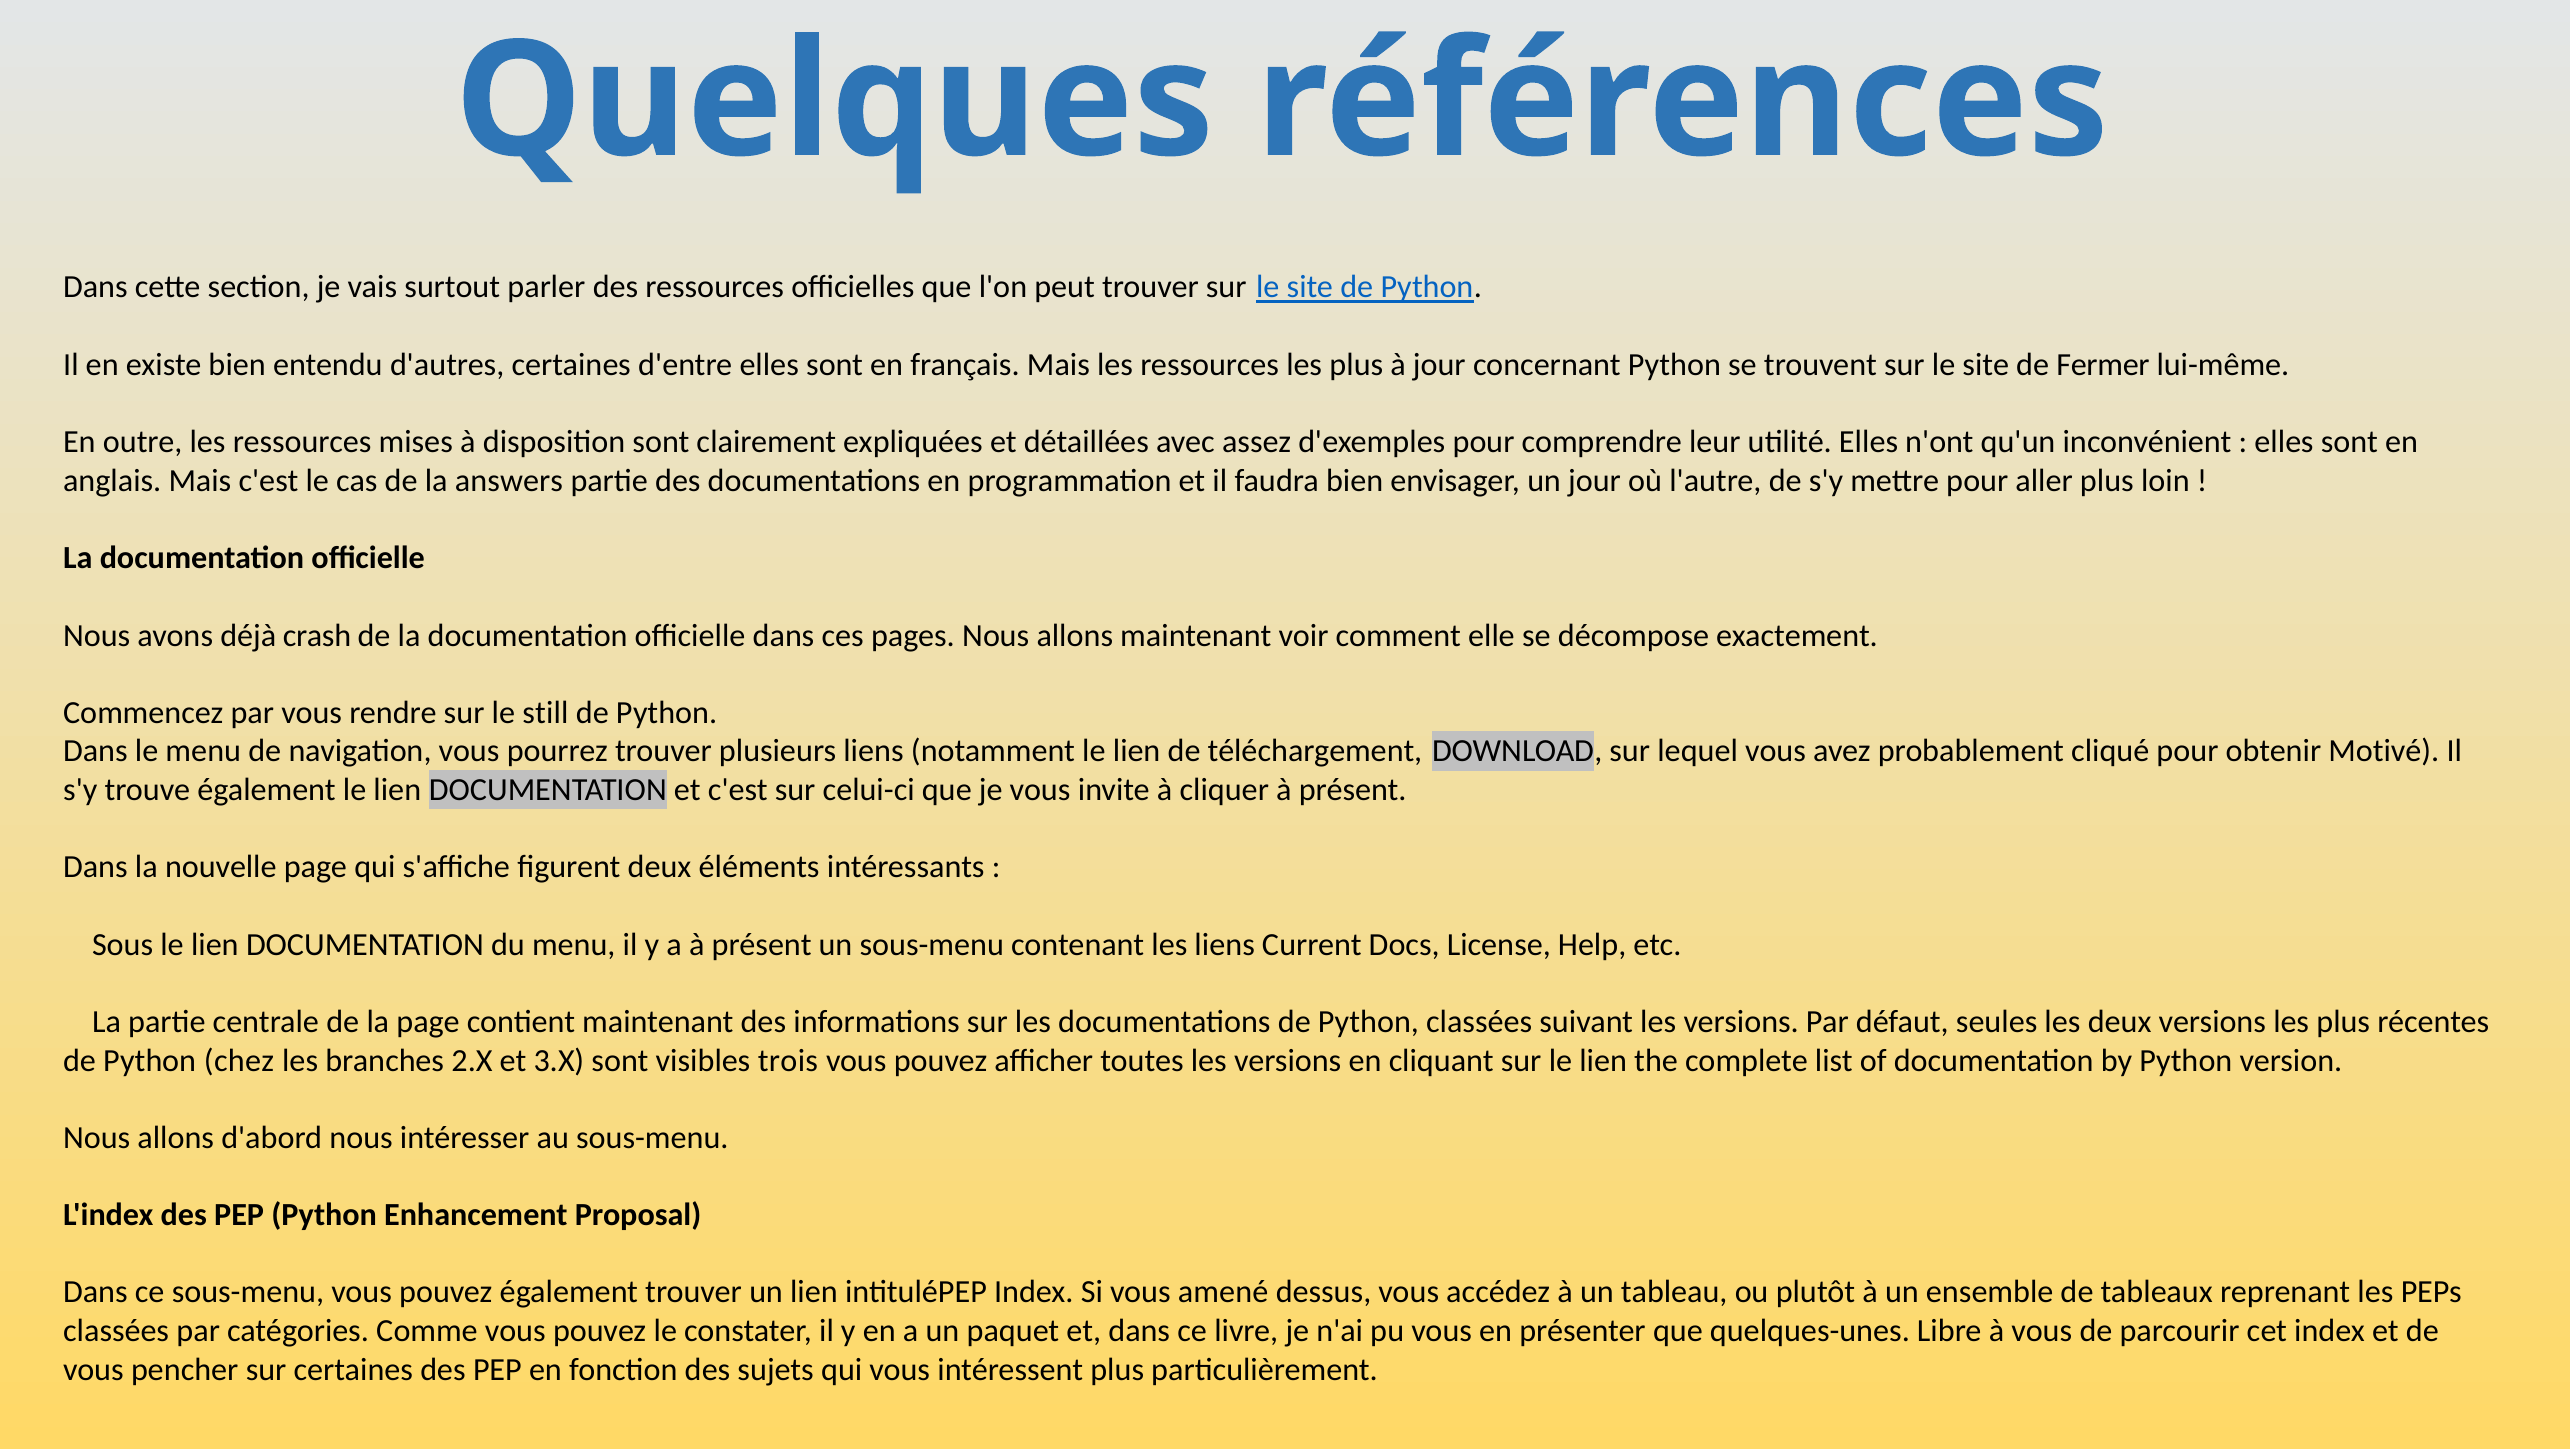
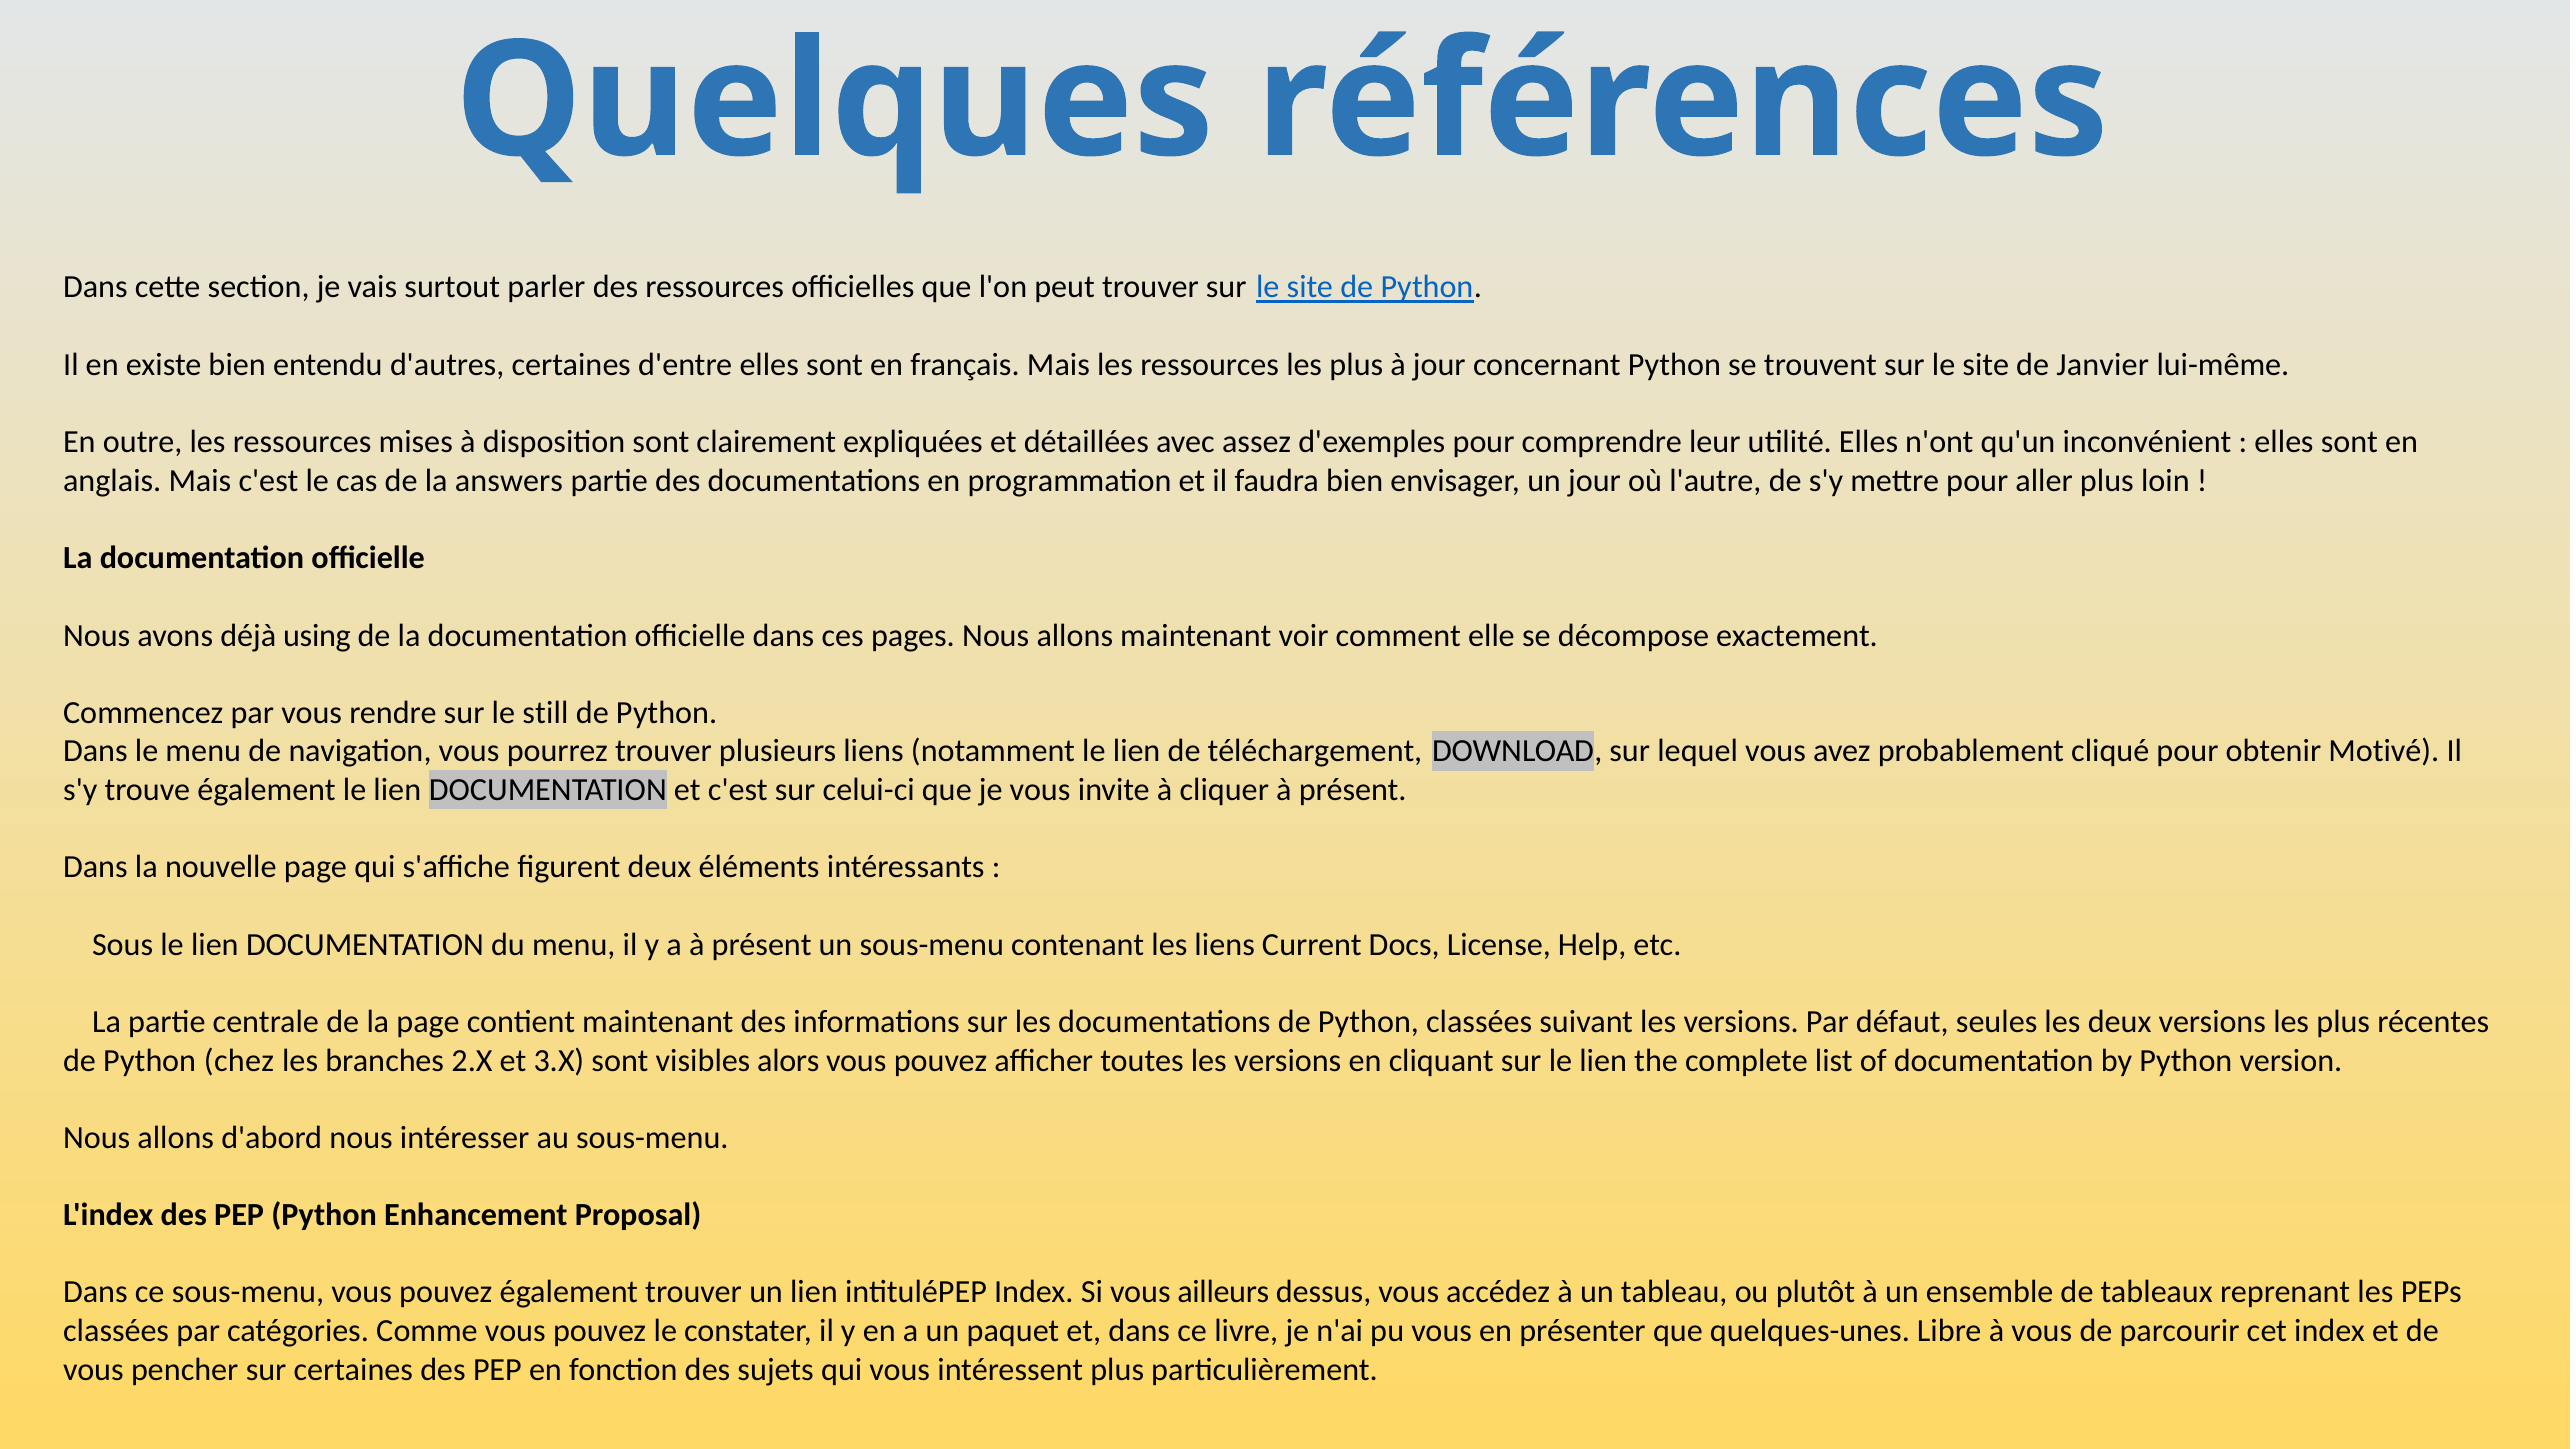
Fermer: Fermer -> Janvier (2103, 365)
crash: crash -> using (317, 635)
trois: trois -> alors (788, 1060)
amené: amené -> ailleurs (1223, 1292)
